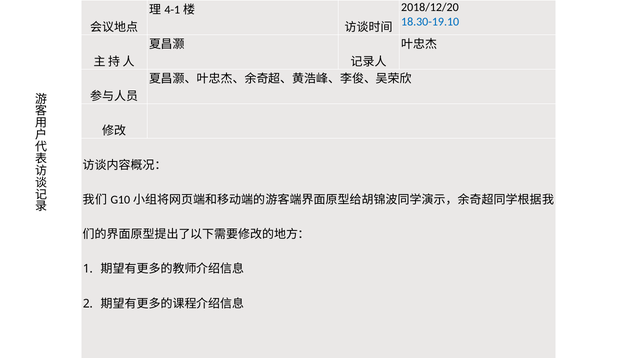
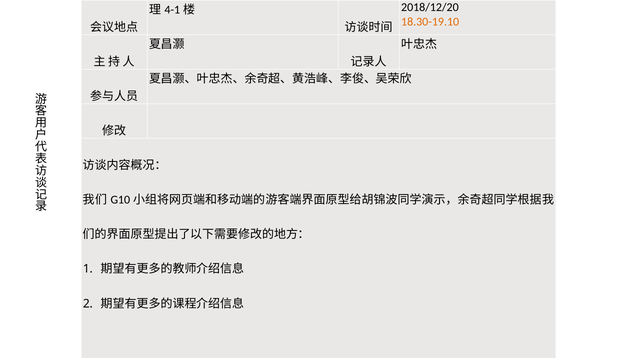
18.30-19.10 colour: blue -> orange (430, 22)
